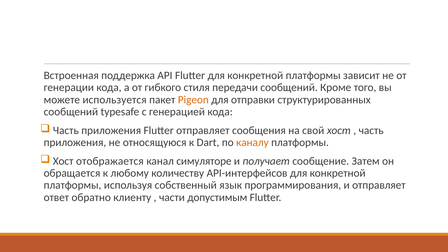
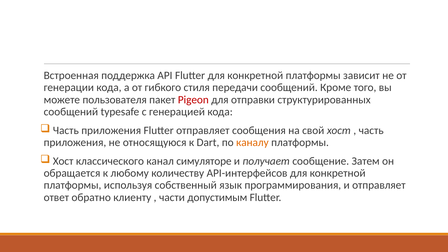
используется: используется -> пользователя (115, 100)
Pigeon colour: orange -> red (193, 100)
отображается: отображается -> классического (110, 161)
